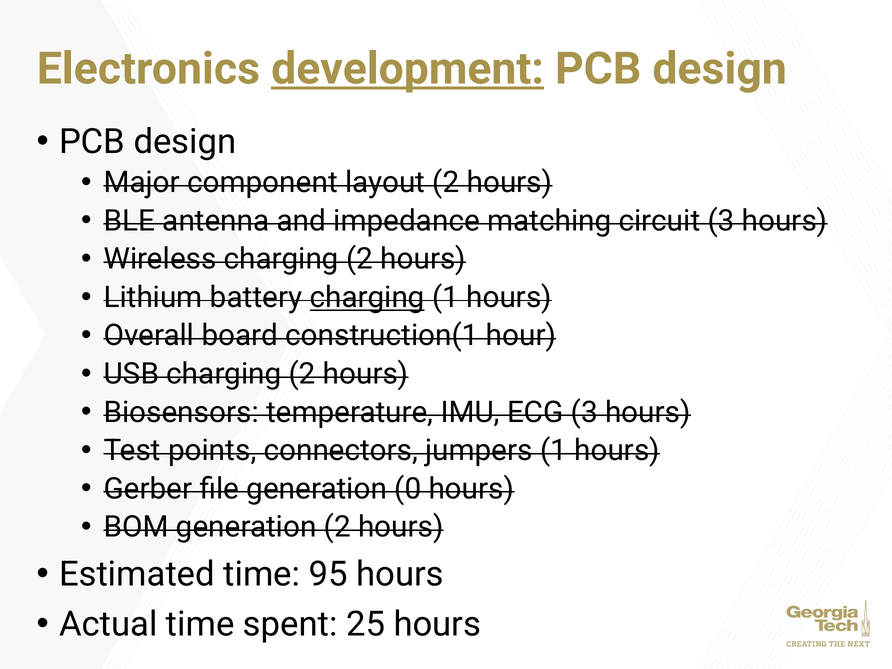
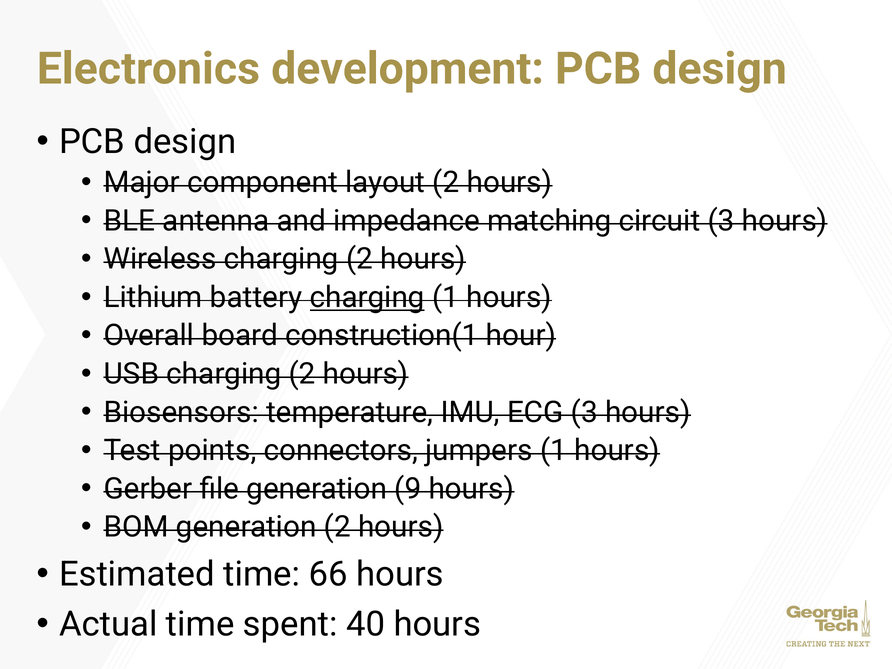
development underline: present -> none (408, 69)
0: 0 -> 9 (408, 489)
95: 95 -> 66 (328, 574)
25: 25 -> 40 (366, 624)
